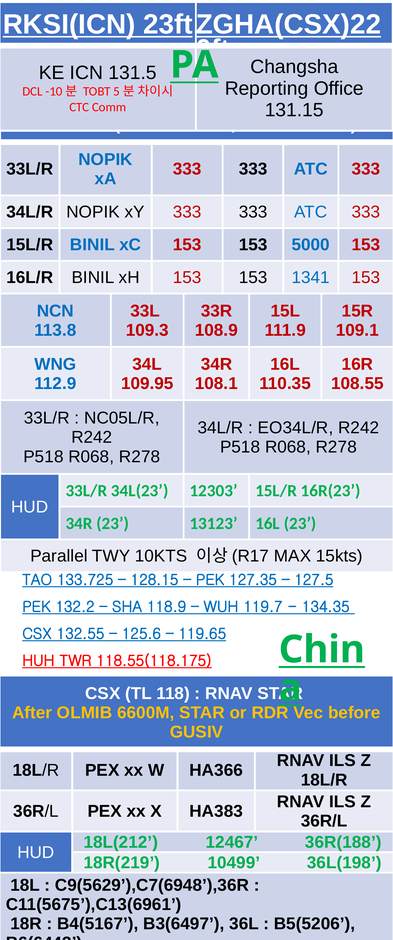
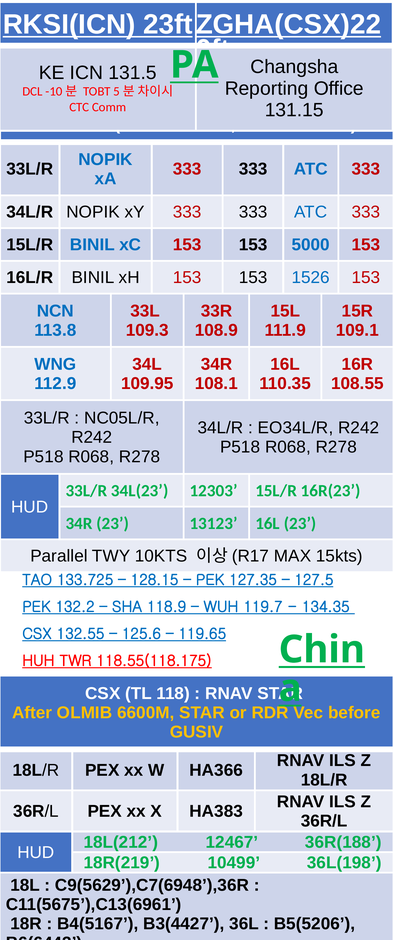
1341: 1341 -> 1526 (311, 278)
B3(6497: B3(6497 -> B3(4427 (184, 924)
